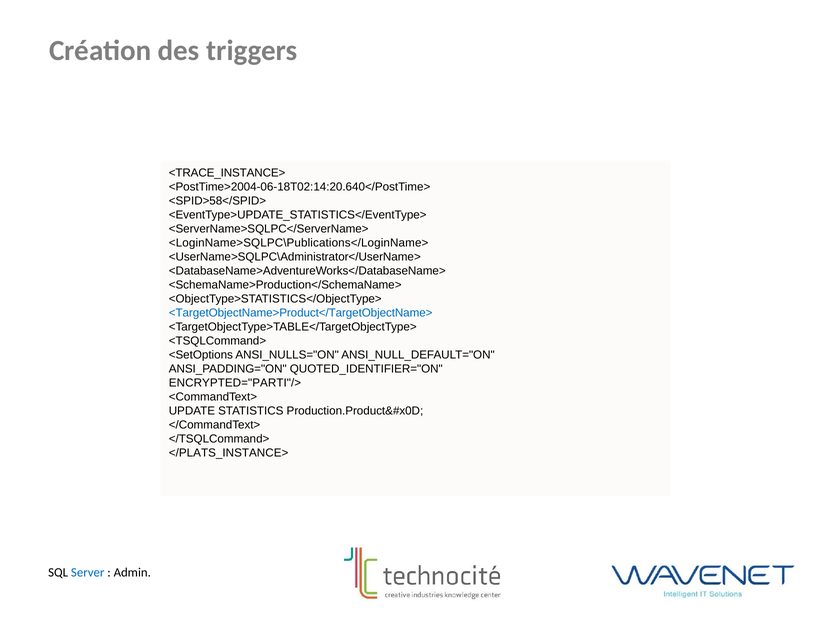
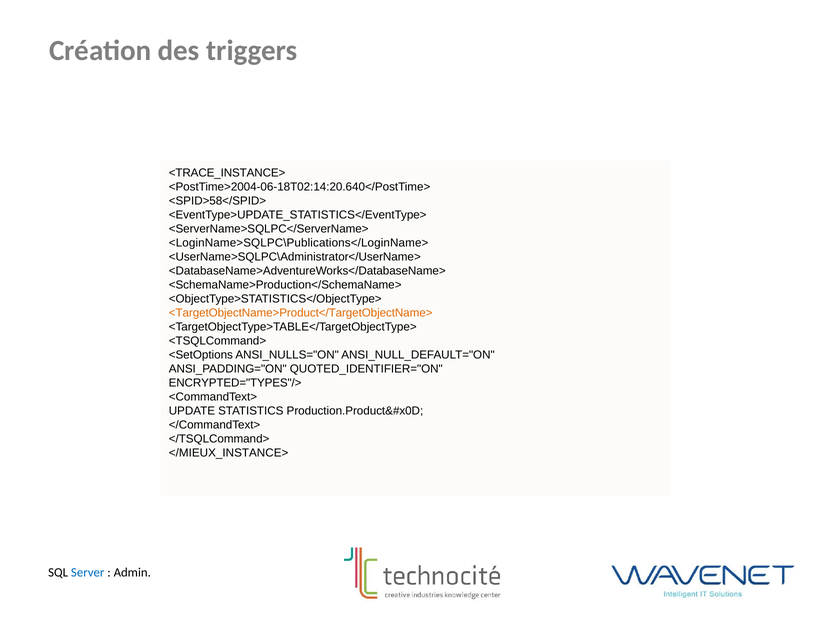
<TargetObjectName>Product</TargetObjectName> colour: blue -> orange (301, 312)
ENCRYPTED="PARTI"/>: ENCRYPTED="PARTI"/> -> ENCRYPTED="TYPES"/> (235, 382)
</PLATS_INSTANCE>: </PLATS_INSTANCE> -> </MIEUX_INSTANCE> (229, 452)
